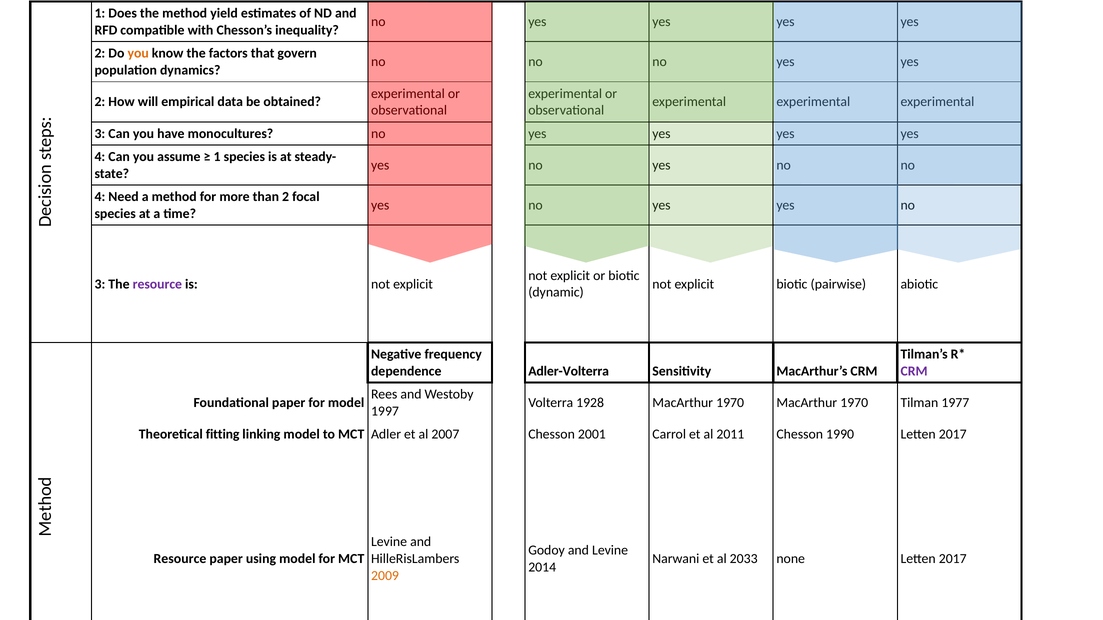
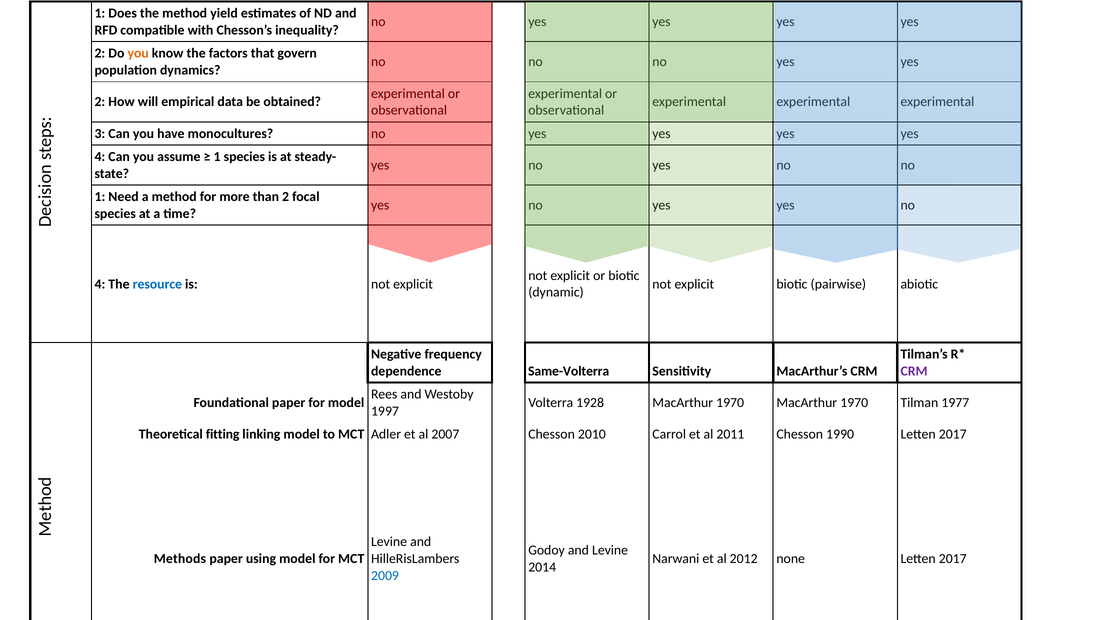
4: 4 -> 1 (100, 197)
3: 3 -> 4 (100, 284)
resource colour: purple -> blue (157, 284)
Adler-Volterra: Adler-Volterra -> Same-Volterra (569, 371)
2001: 2001 -> 2010 (592, 435)
Resource: Resource -> Methods (180, 559)
2033: 2033 -> 2012 (744, 559)
2009 colour: orange -> blue (385, 576)
